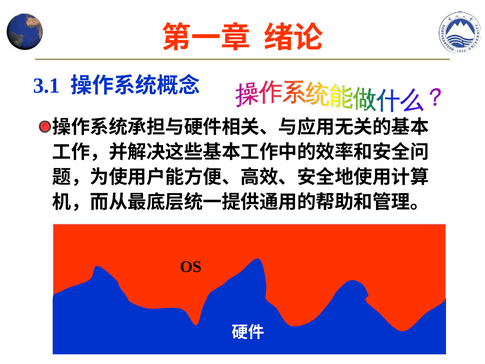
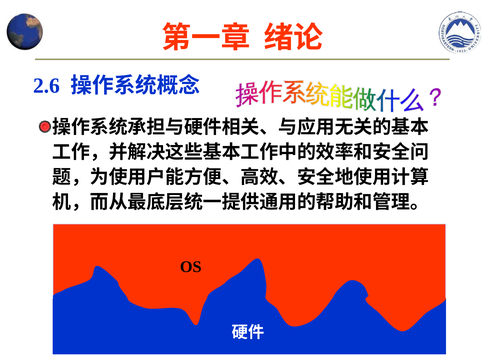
3.1: 3.1 -> 2.6 (47, 86)
